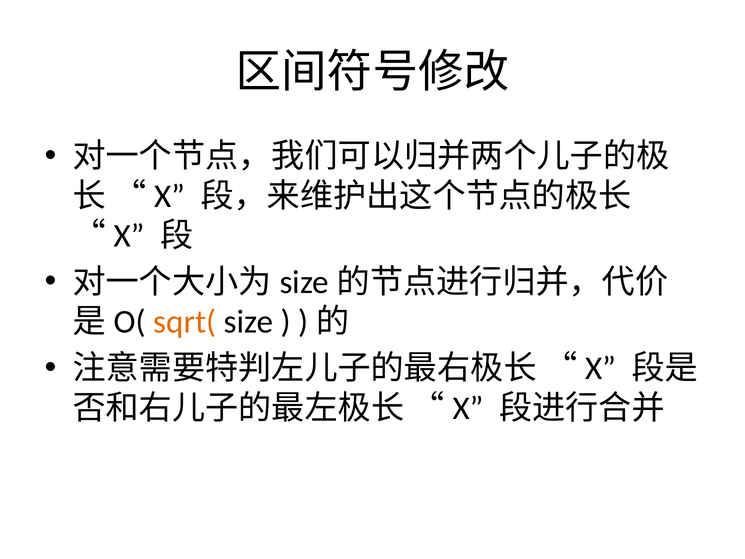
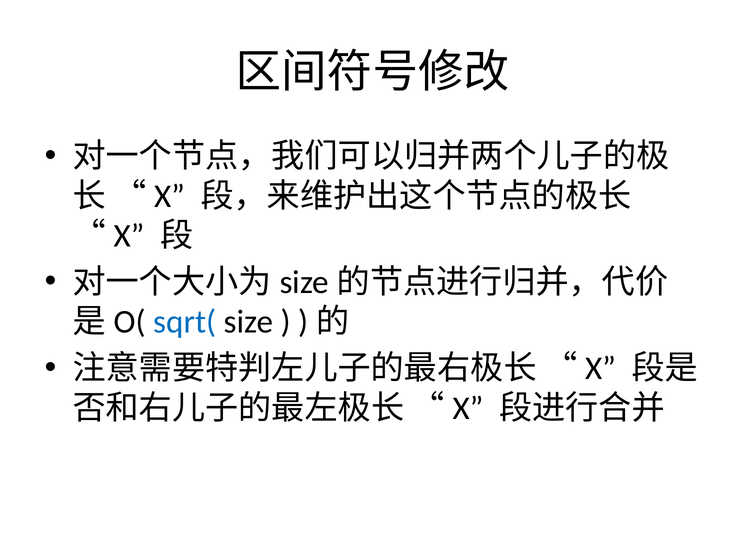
sqrt( colour: orange -> blue (185, 322)
